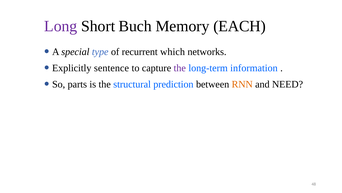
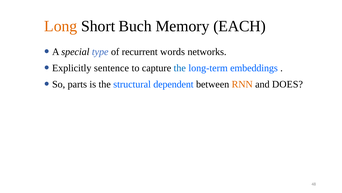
Long colour: purple -> orange (61, 26)
which: which -> words (173, 52)
the colour: purple -> blue (180, 68)
information: information -> embeddings (254, 68)
prediction: prediction -> dependent (173, 84)
NEED: NEED -> DOES (287, 84)
